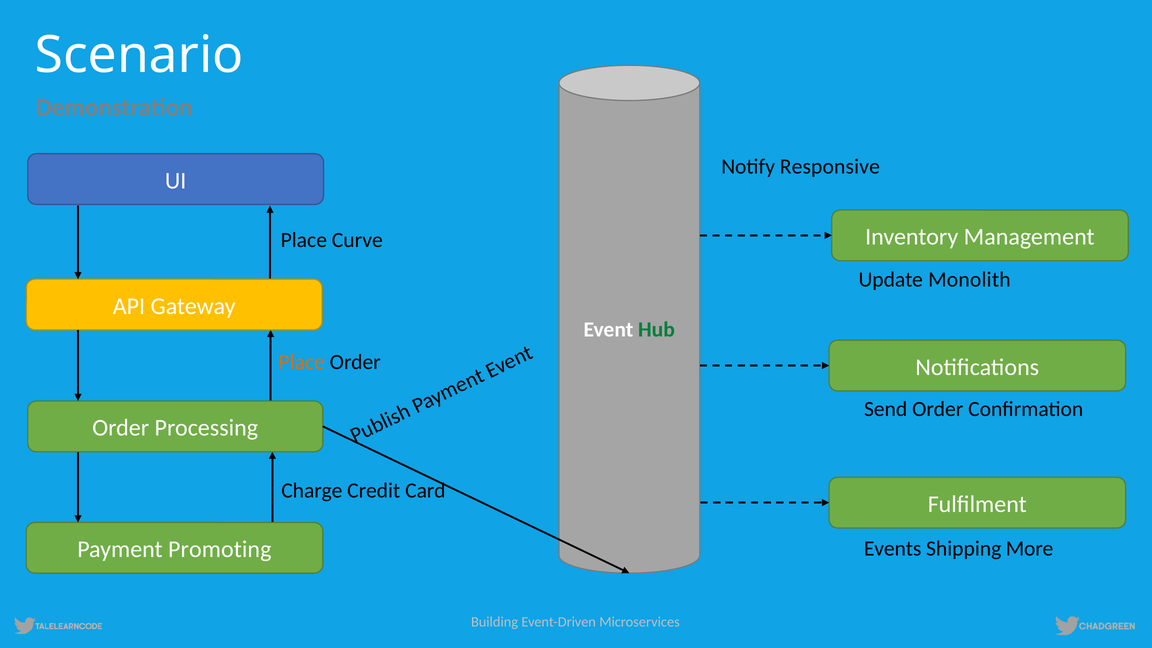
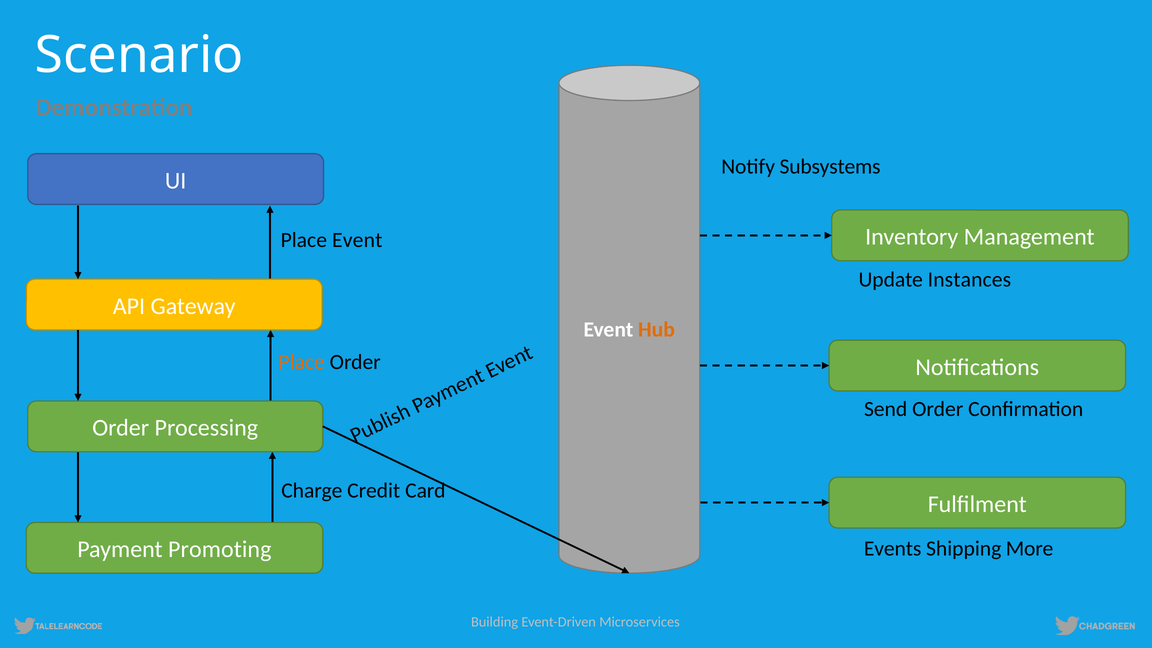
Responsive: Responsive -> Subsystems (830, 167)
Place Curve: Curve -> Event (357, 240)
Monolith: Monolith -> Instances (969, 279)
Hub colour: green -> orange (657, 330)
